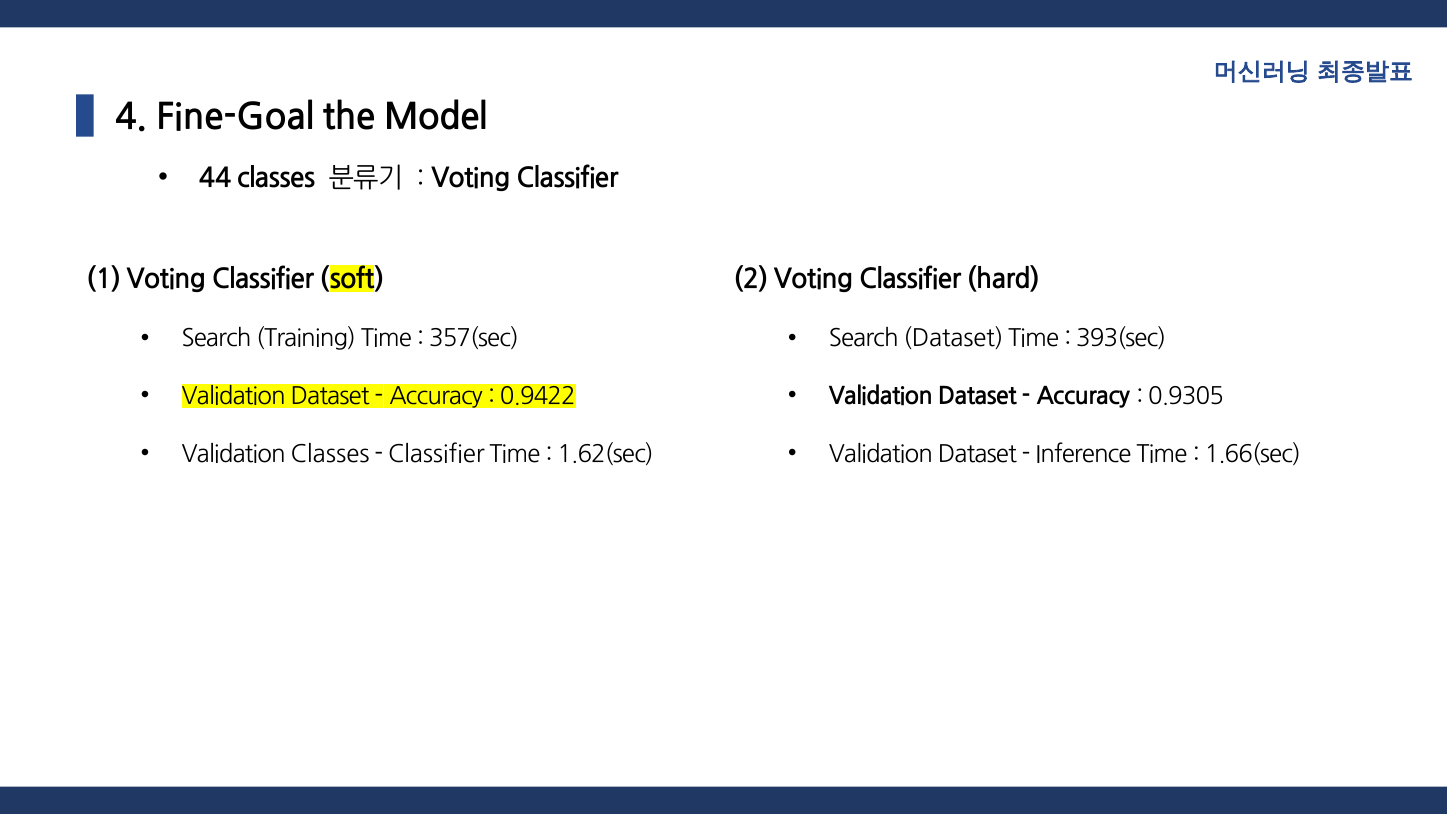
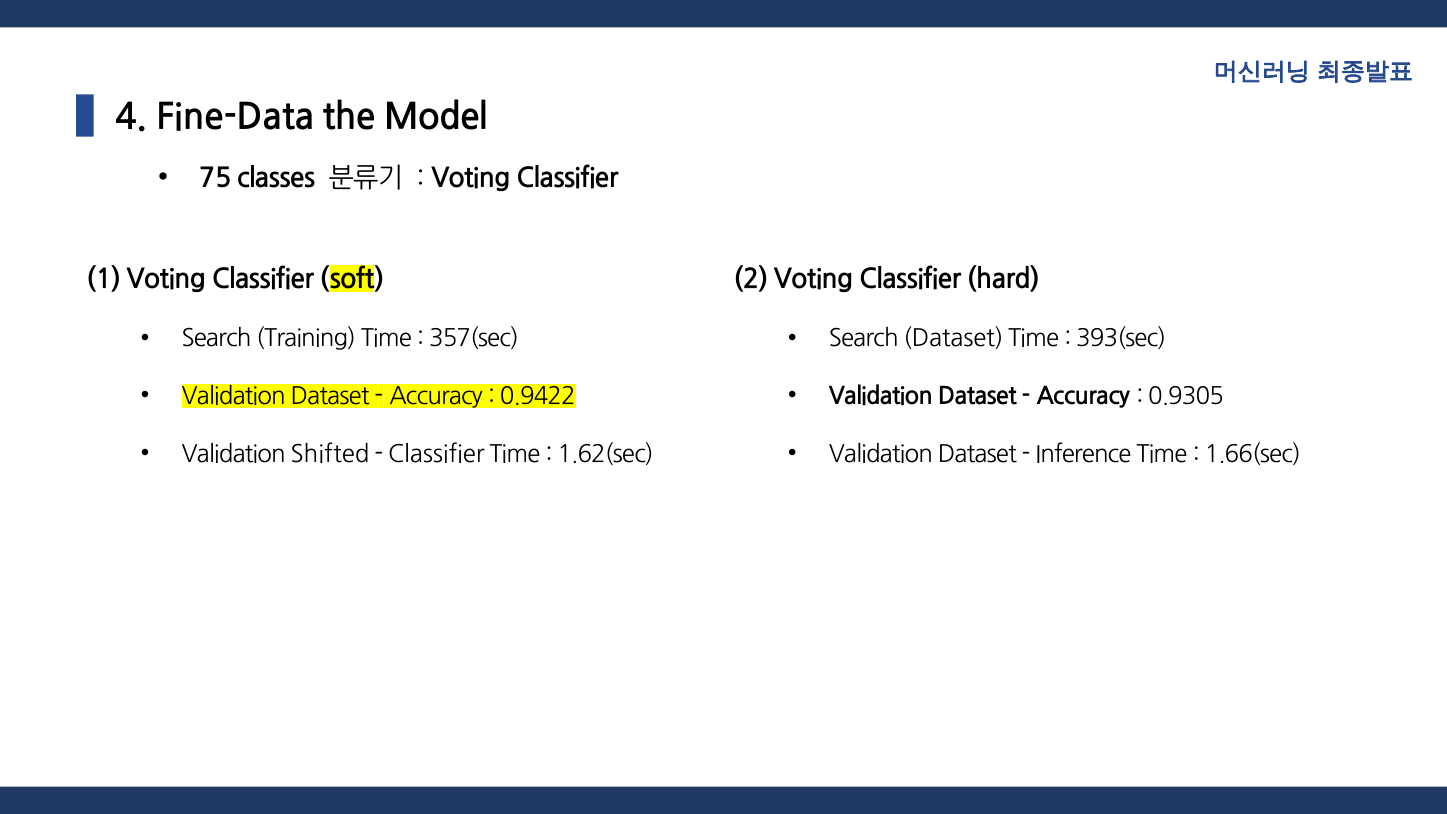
Fine-Goal: Fine-Goal -> Fine-Data (235, 118)
44: 44 -> 75 (215, 178)
Validation Classes: Classes -> Shifted (330, 454)
